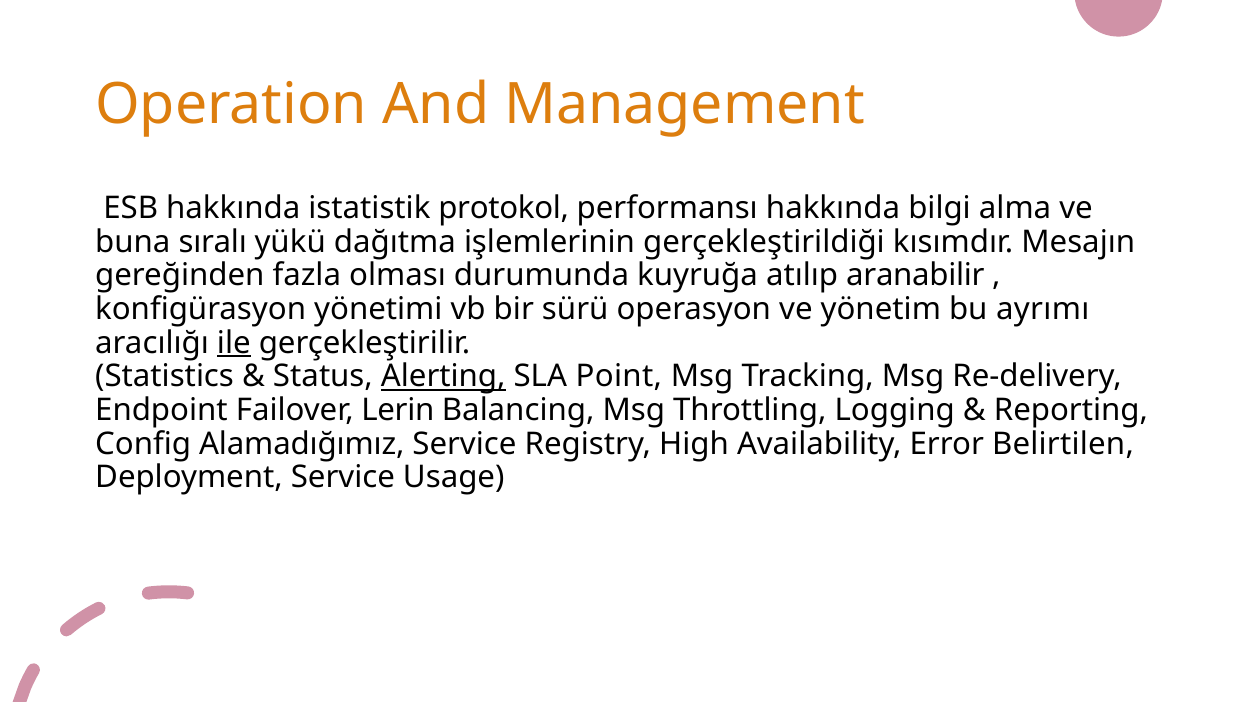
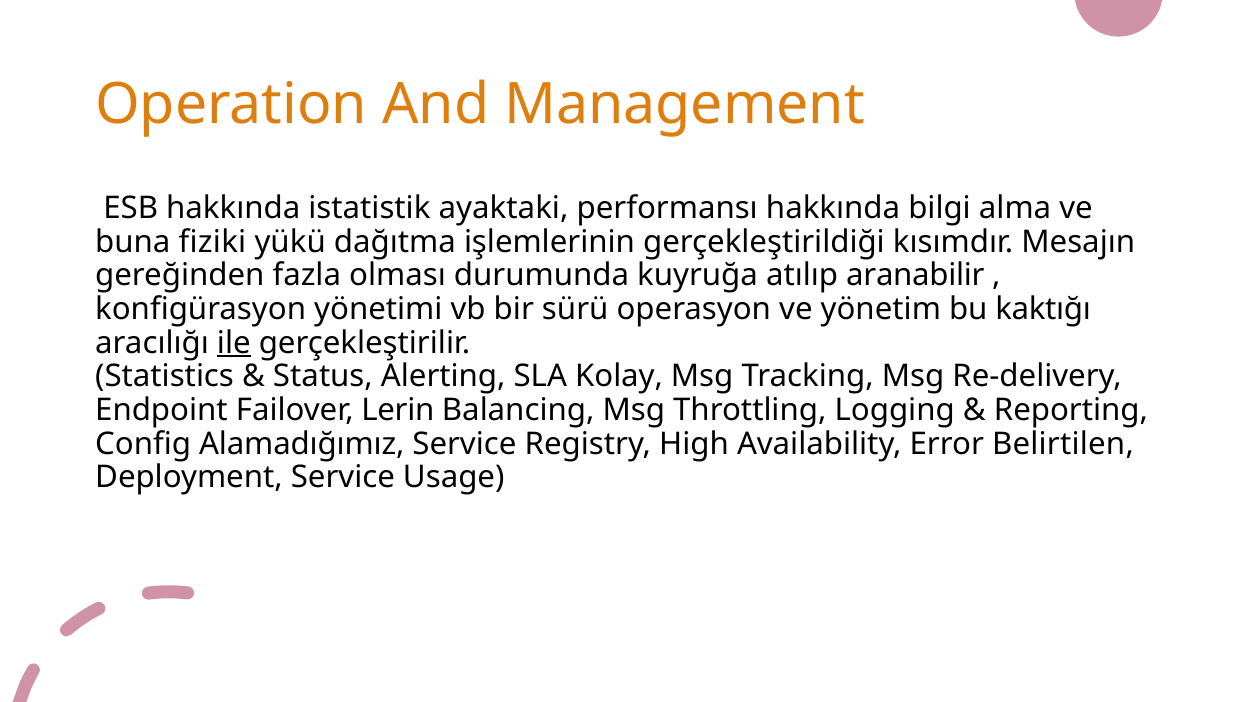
protokol: protokol -> ayaktaki (503, 208)
sıralı: sıralı -> fiziki (212, 242)
ayrımı: ayrımı -> kaktığı (1043, 310)
Alerting underline: present -> none (443, 377)
Point: Point -> Kolay (619, 377)
